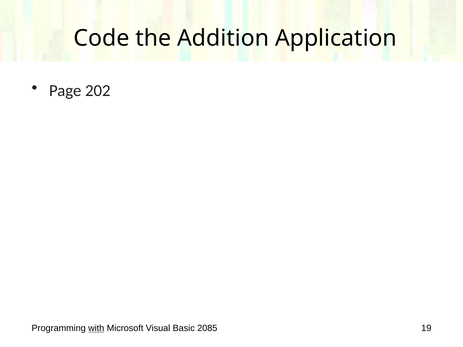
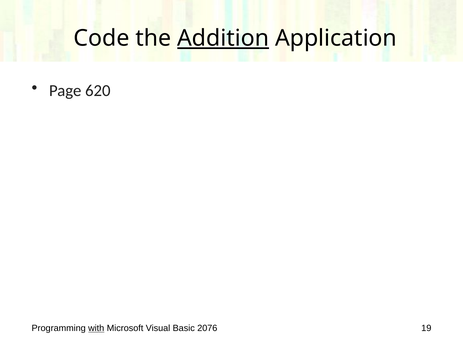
Addition underline: none -> present (223, 38)
202: 202 -> 620 (98, 91)
2085: 2085 -> 2076 (207, 329)
